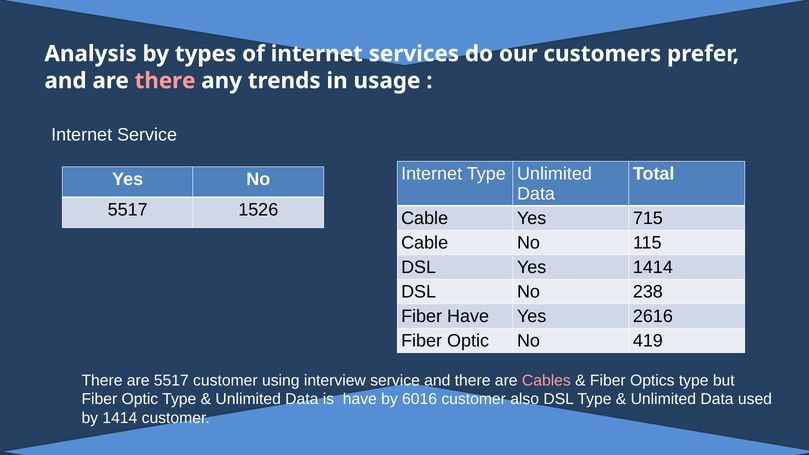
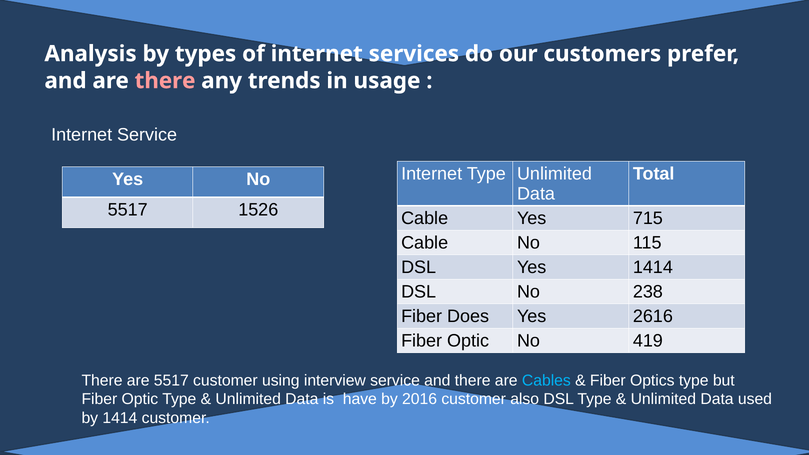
Fiber Have: Have -> Does (468, 316)
Cables colour: pink -> light blue (546, 380)
6016: 6016 -> 2016 (420, 399)
